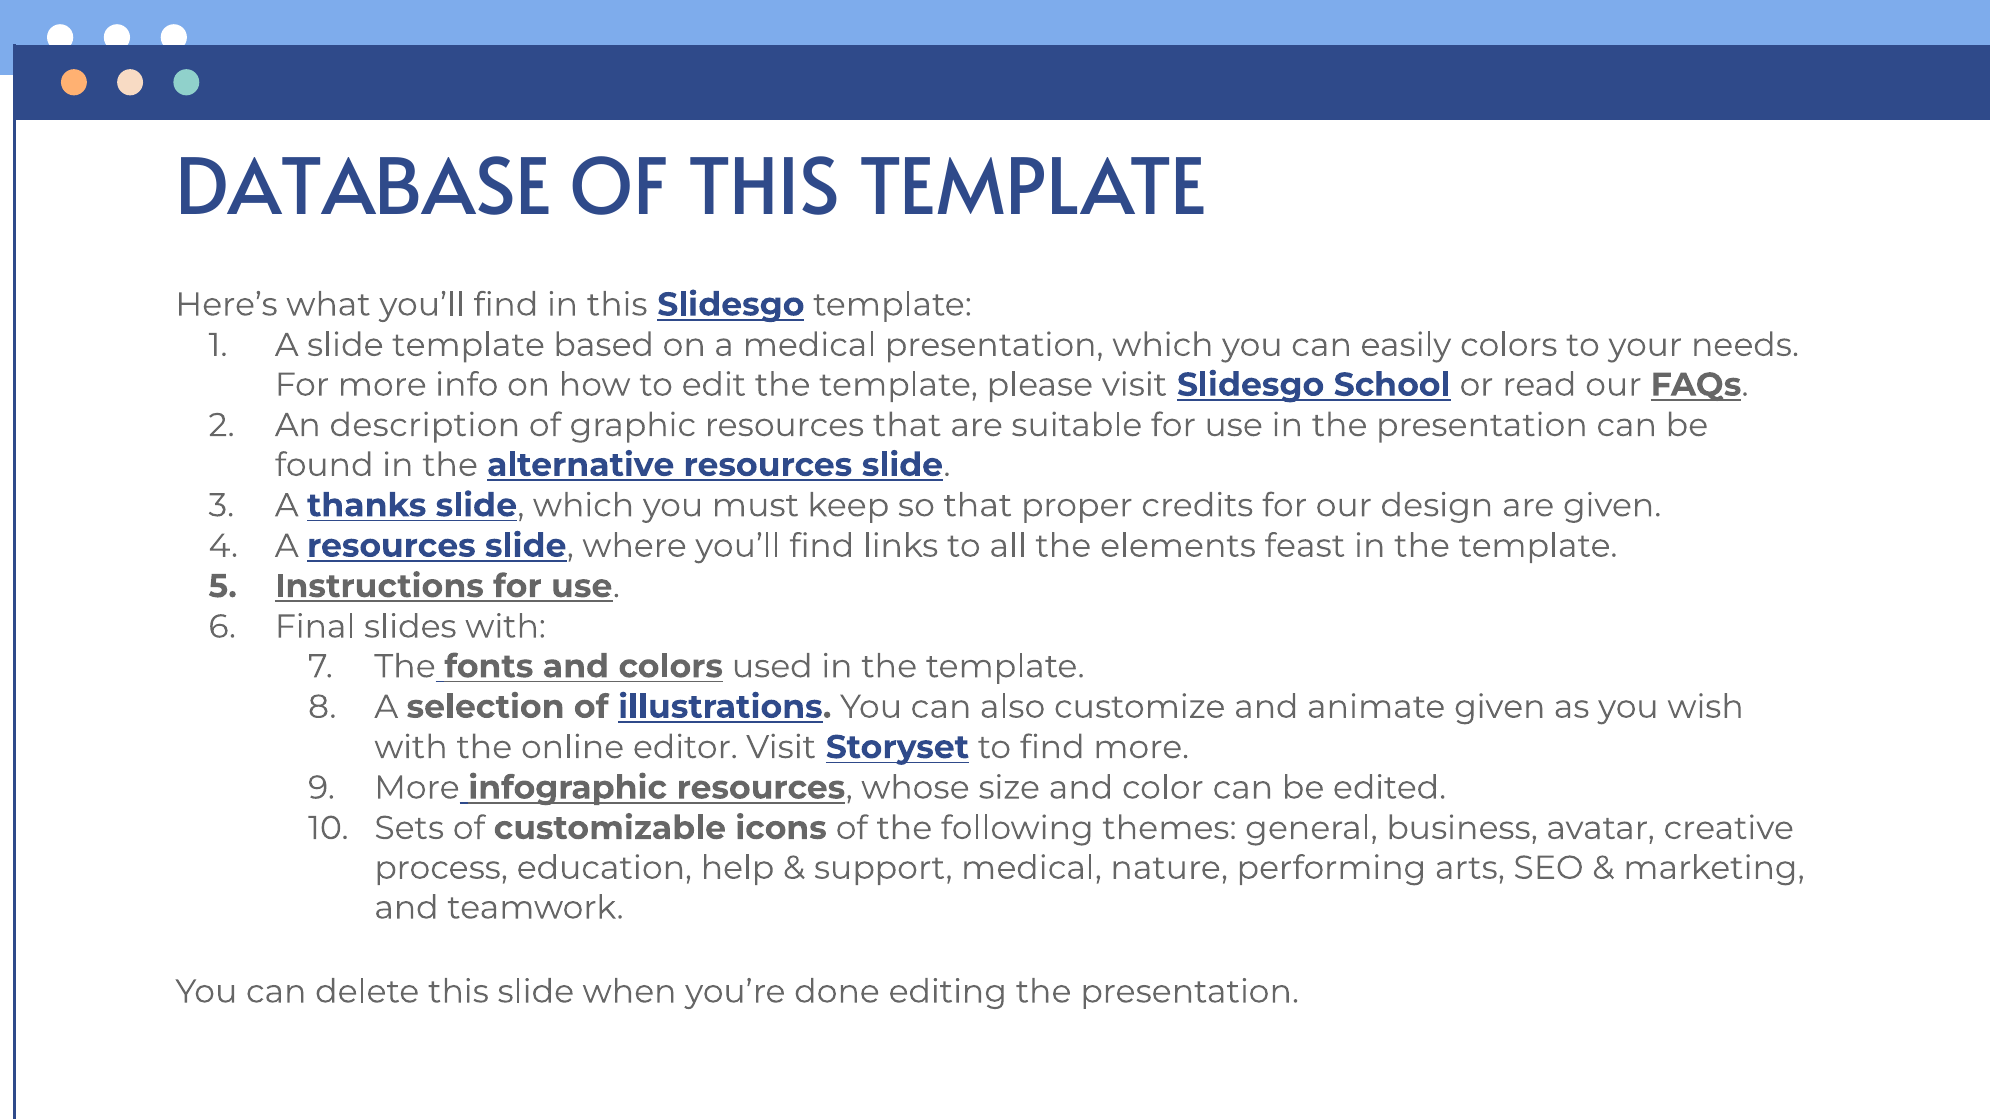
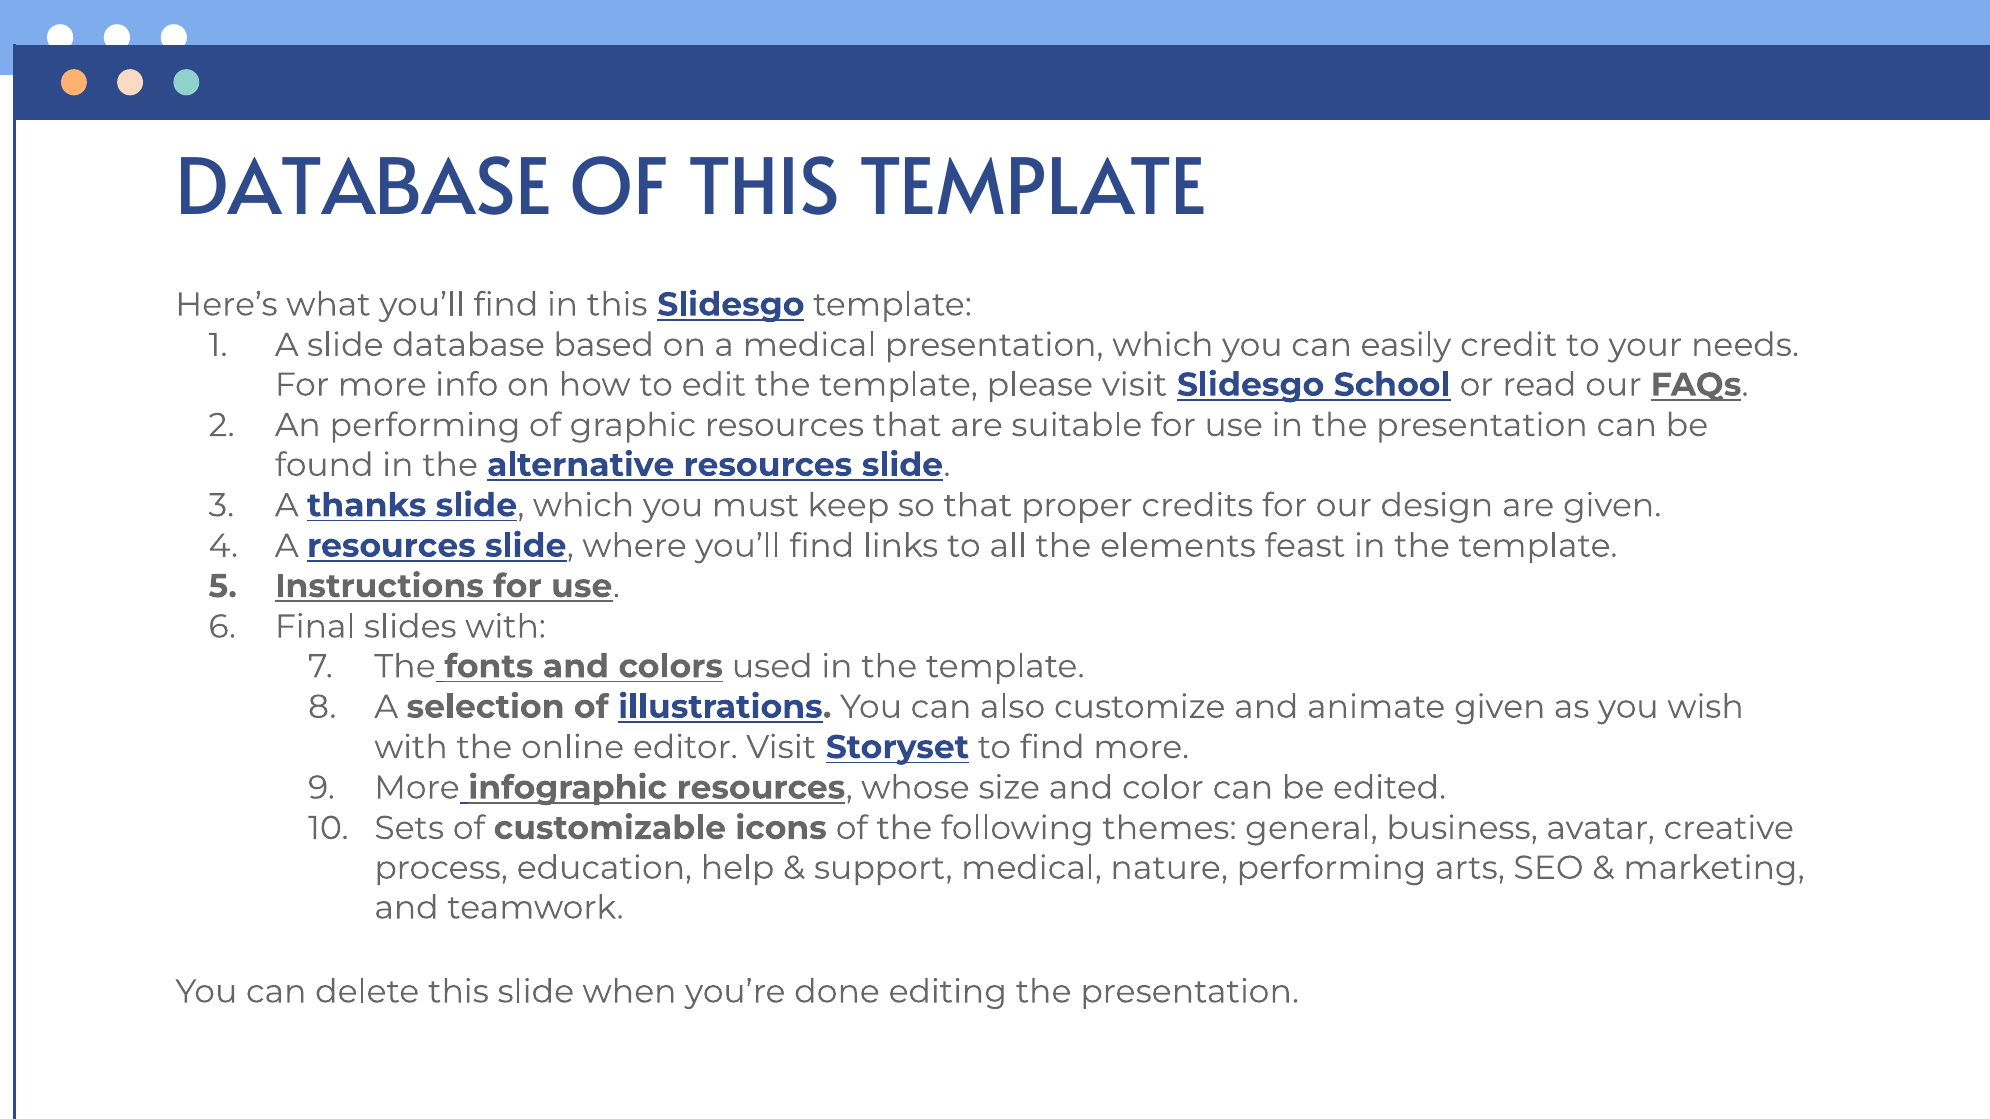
slide template: template -> database (469, 345)
easily colors: colors -> credit (1509, 345)
An description: description -> performing (425, 425)
